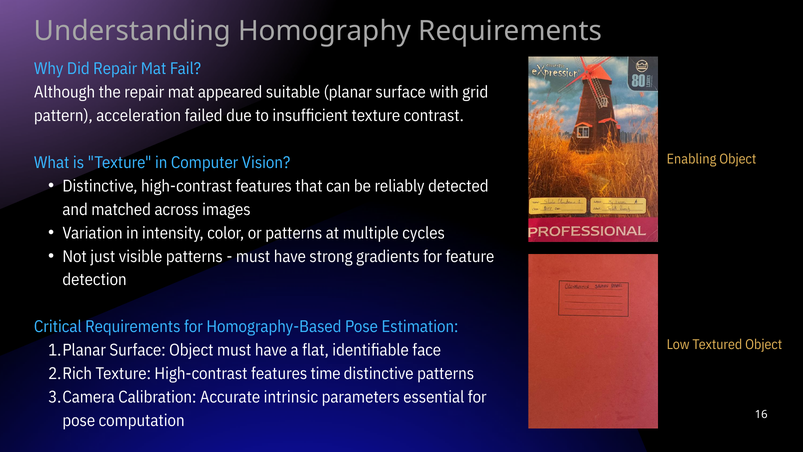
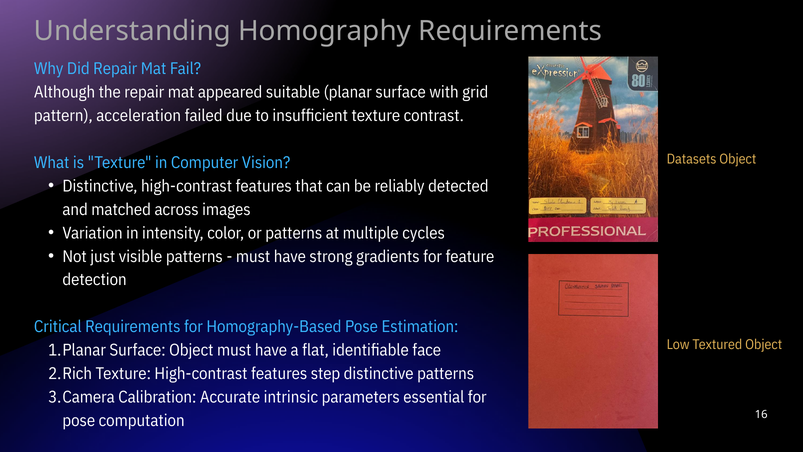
Enabling: Enabling -> Datasets (692, 159)
time: time -> step (326, 373)
